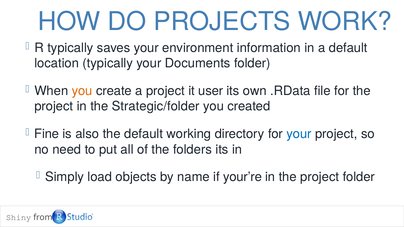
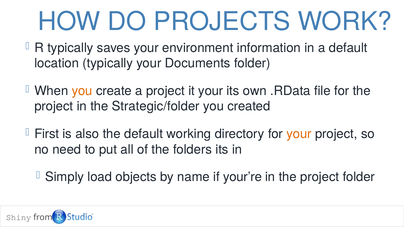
it user: user -> your (211, 91)
Fine: Fine -> First (47, 134)
your colour: blue -> orange (299, 134)
